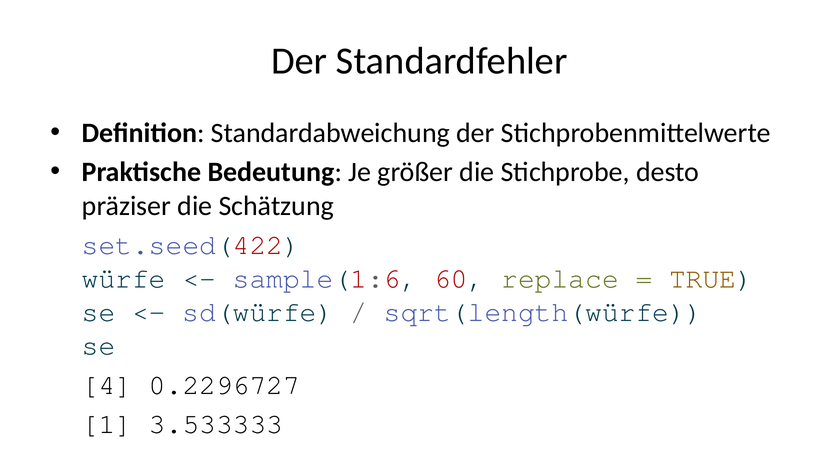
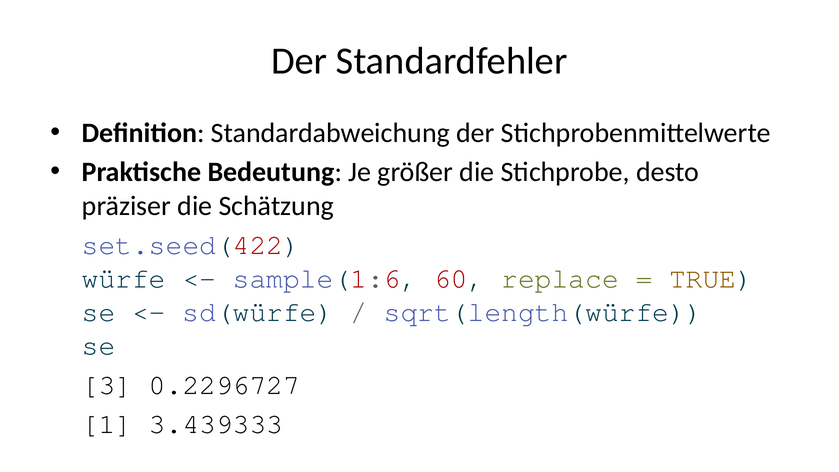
4: 4 -> 3 (107, 385)
3.533333: 3.533333 -> 3.439333 (216, 424)
